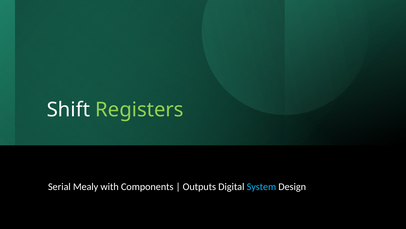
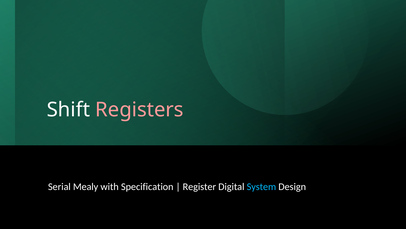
Registers colour: light green -> pink (139, 109)
Components: Components -> Specification (147, 186)
Outputs: Outputs -> Register (199, 186)
